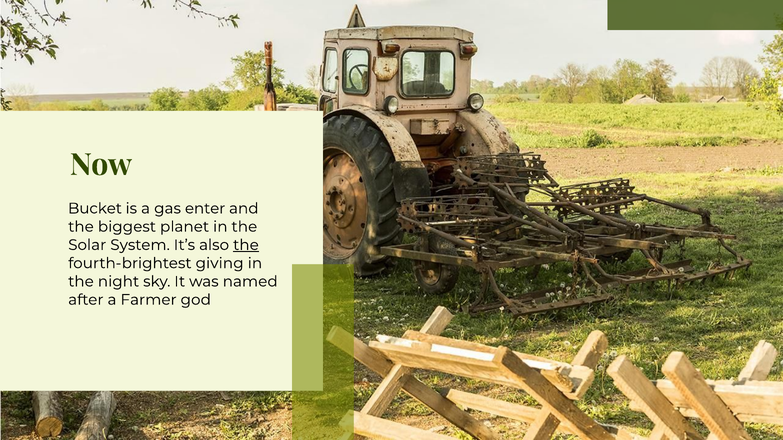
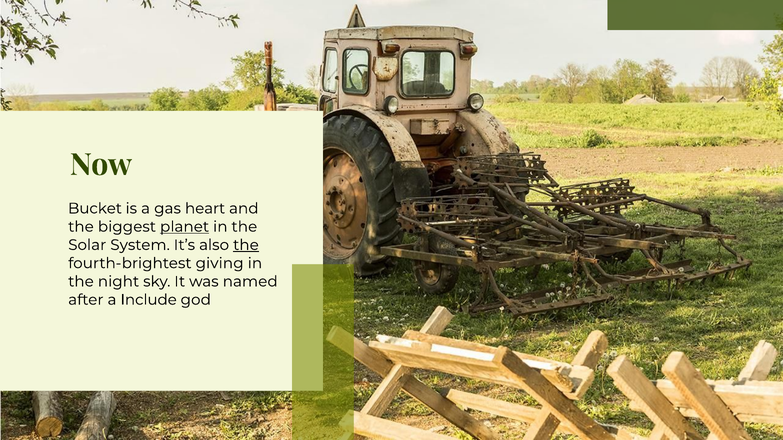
enter: enter -> heart (205, 209)
planet underline: none -> present (185, 227)
Farmer: Farmer -> Include (149, 300)
